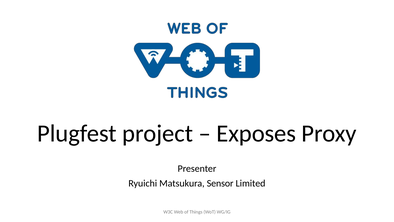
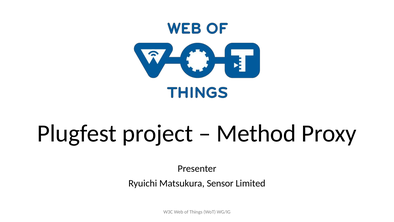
Exposes: Exposes -> Method (256, 133)
